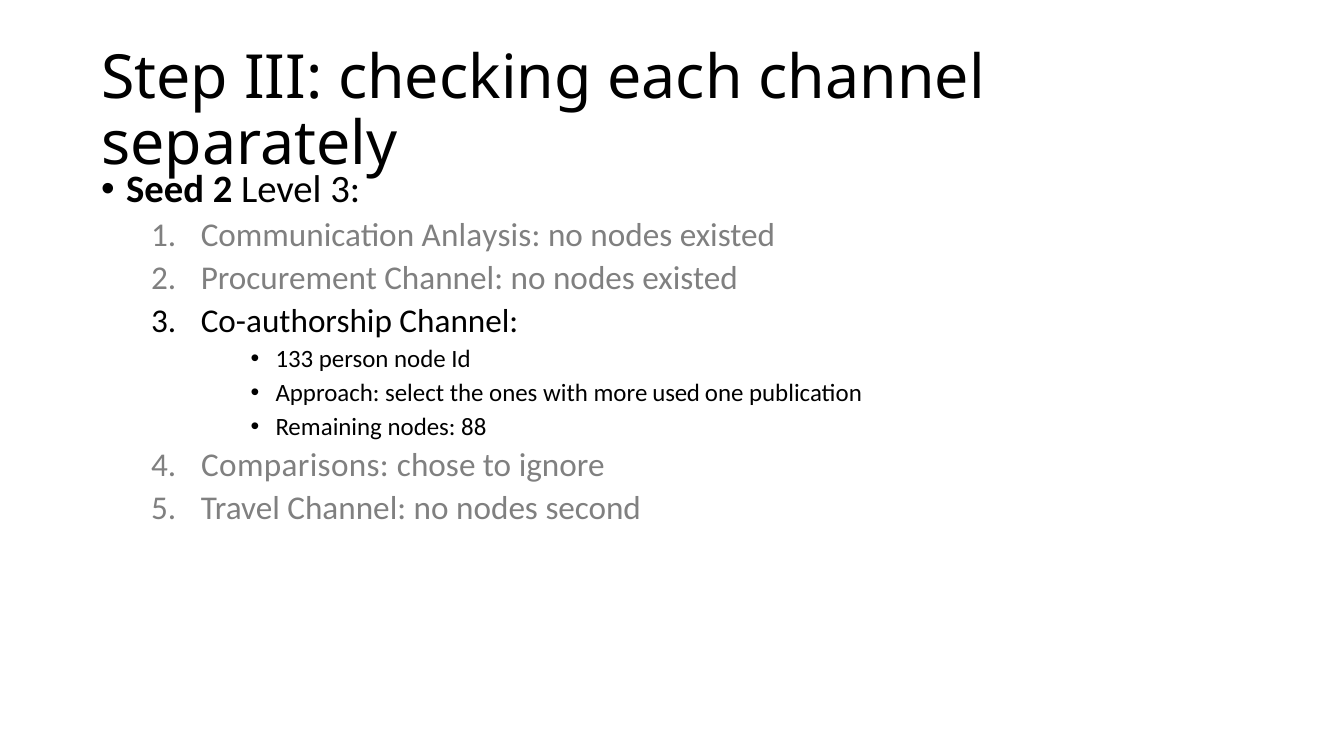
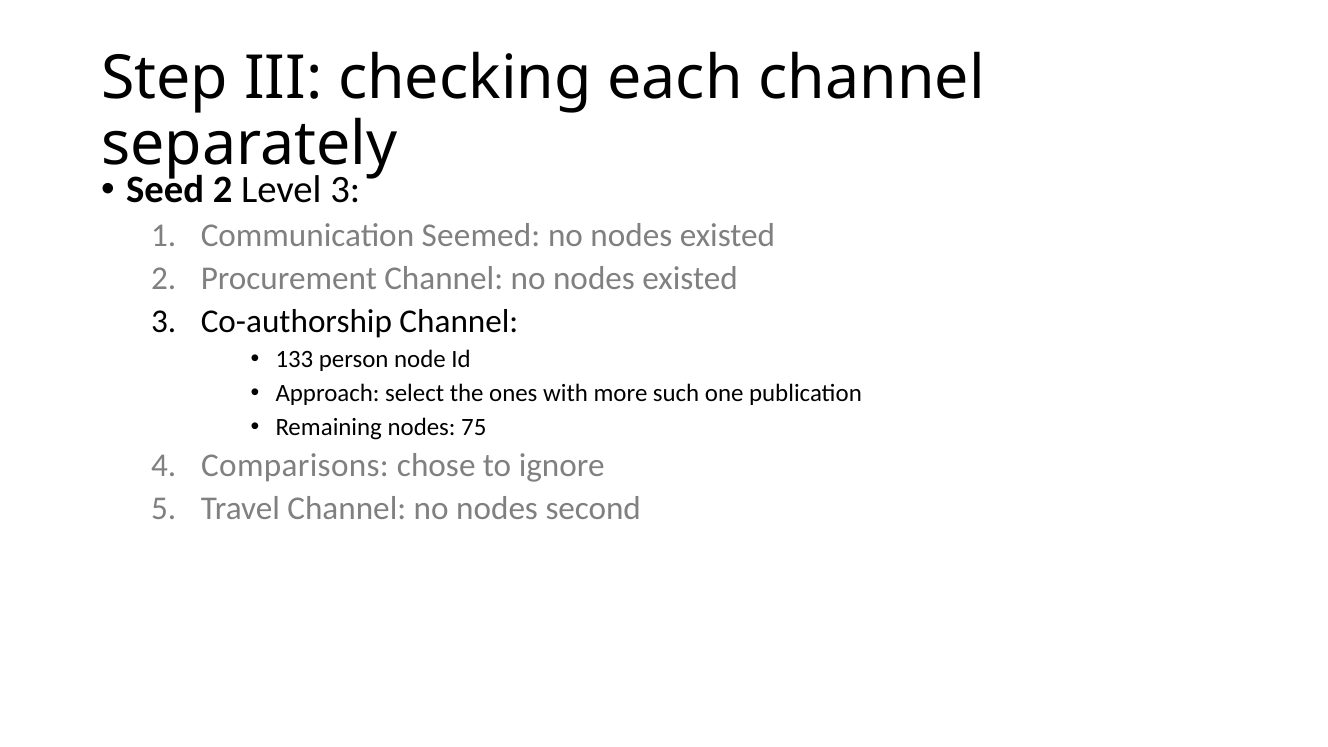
Anlaysis: Anlaysis -> Seemed (481, 236)
used: used -> such (676, 393)
88: 88 -> 75 (474, 427)
